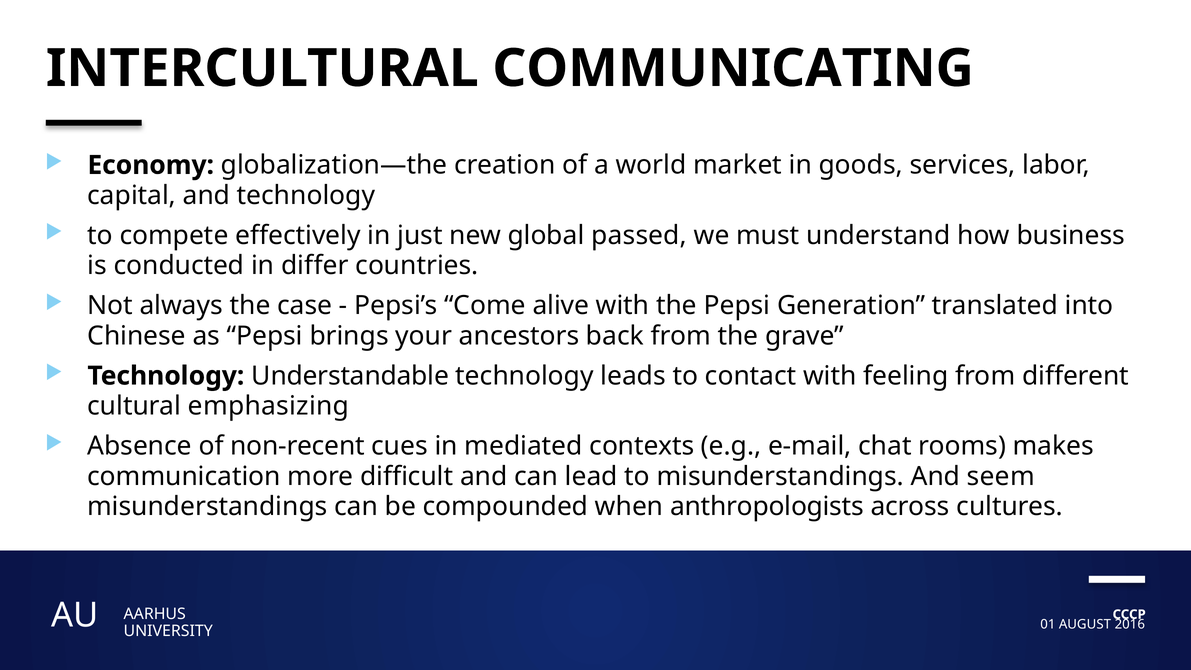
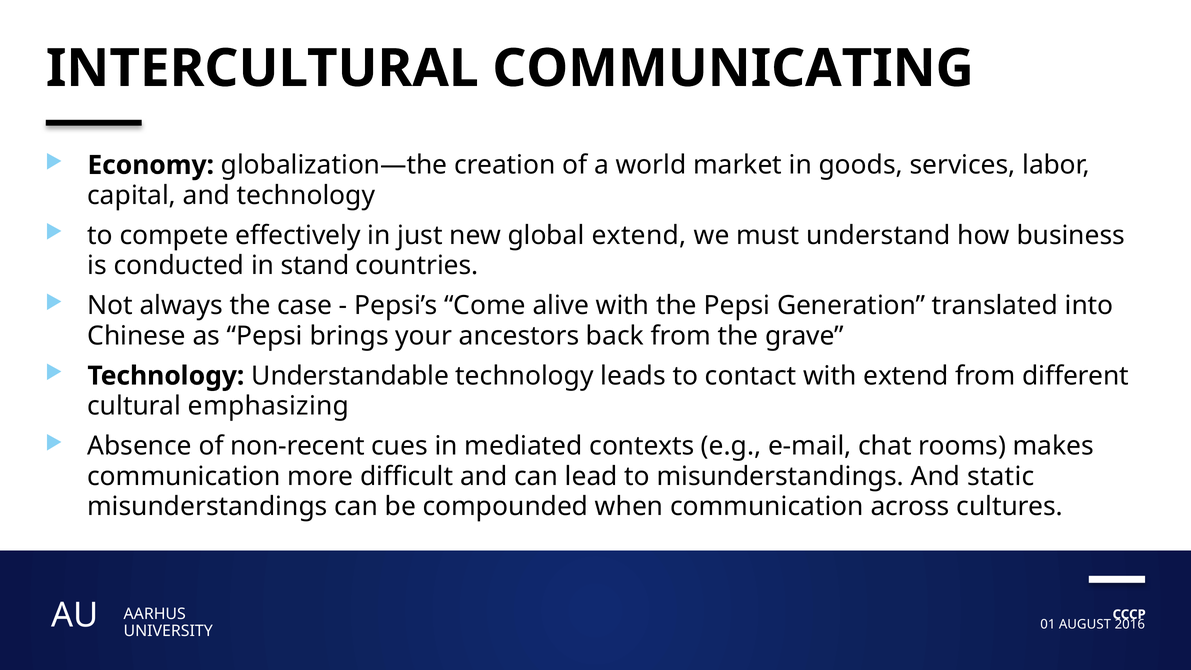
global passed: passed -> extend (639, 235)
differ: differ -> stand (315, 266)
with feeling: feeling -> extend (906, 376)
seem: seem -> static (1001, 476)
when anthropologists: anthropologists -> communication (767, 506)
